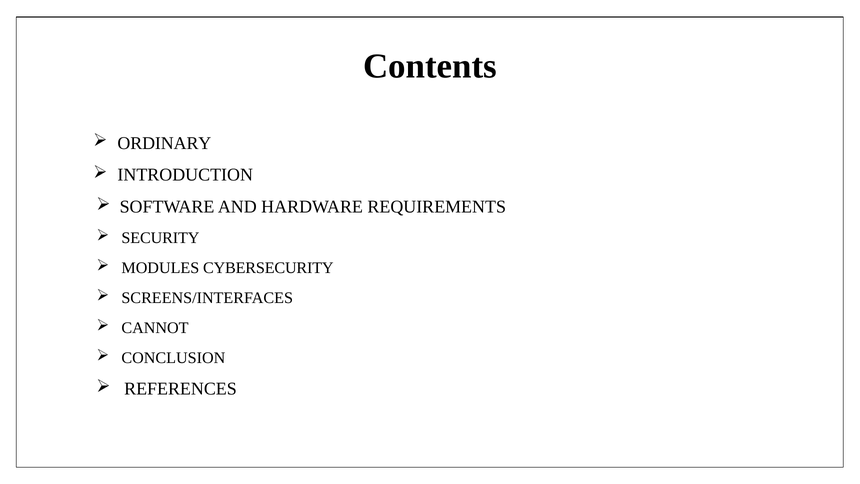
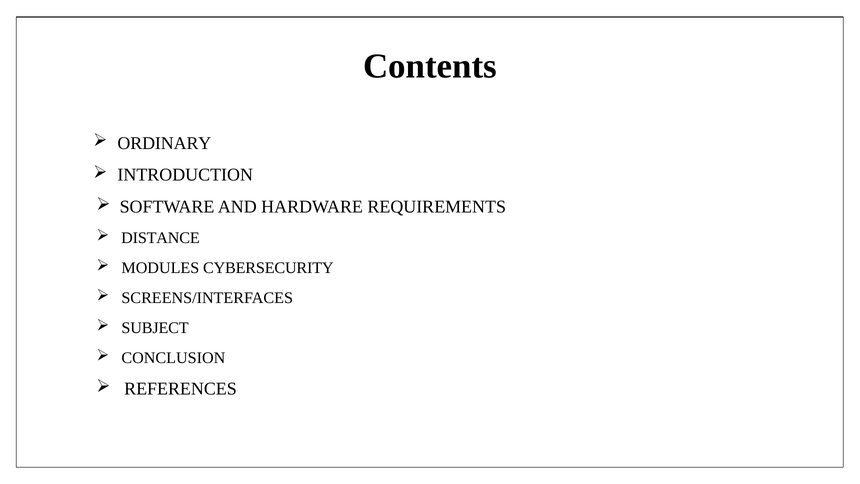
SECURITY: SECURITY -> DISTANCE (160, 238)
CANNOT: CANNOT -> SUBJECT (155, 328)
